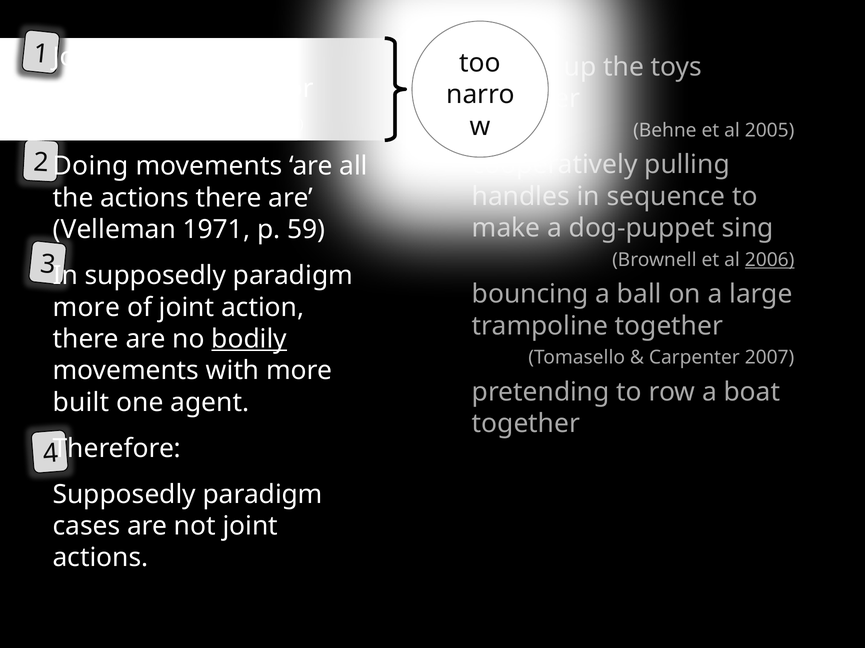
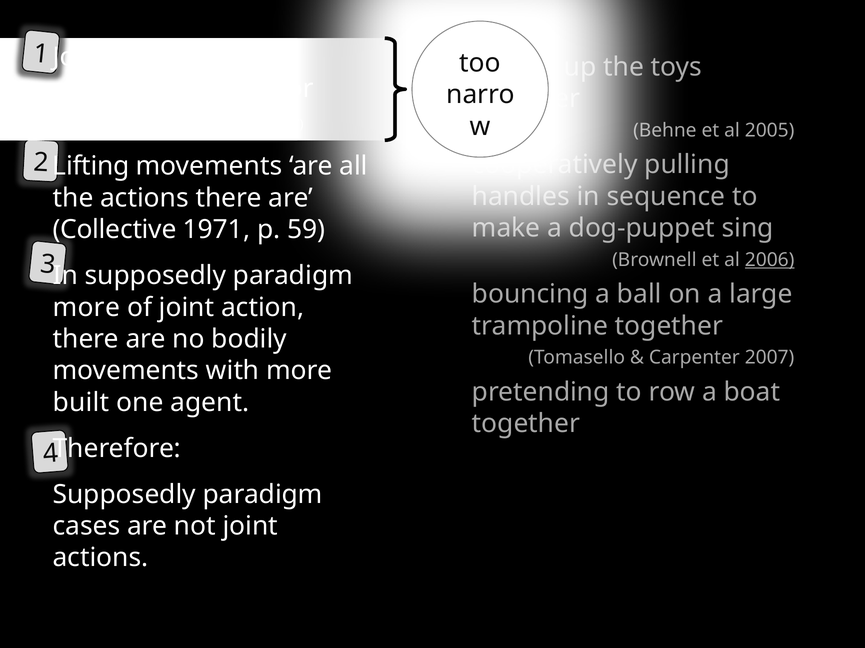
Doing: Doing -> Lifting (91, 166)
Velleman: Velleman -> Collective (114, 230)
bodily underline: present -> none (249, 339)
